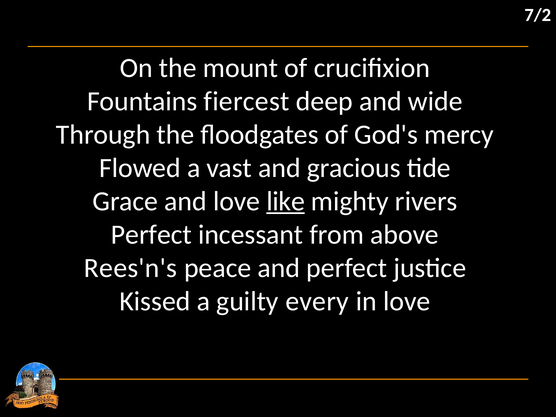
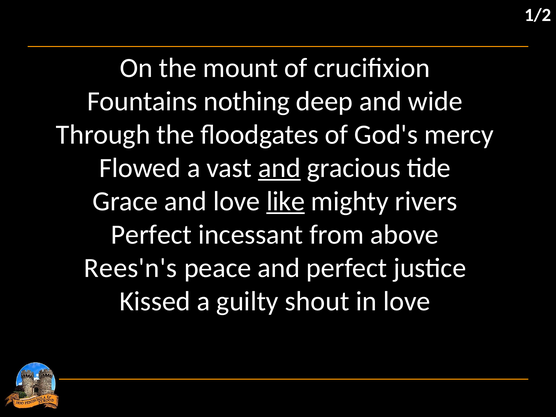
7/2: 7/2 -> 1/2 (538, 15)
fiercest: fiercest -> nothing (247, 101)
and underline: none -> present (279, 168)
every: every -> shout (317, 301)
